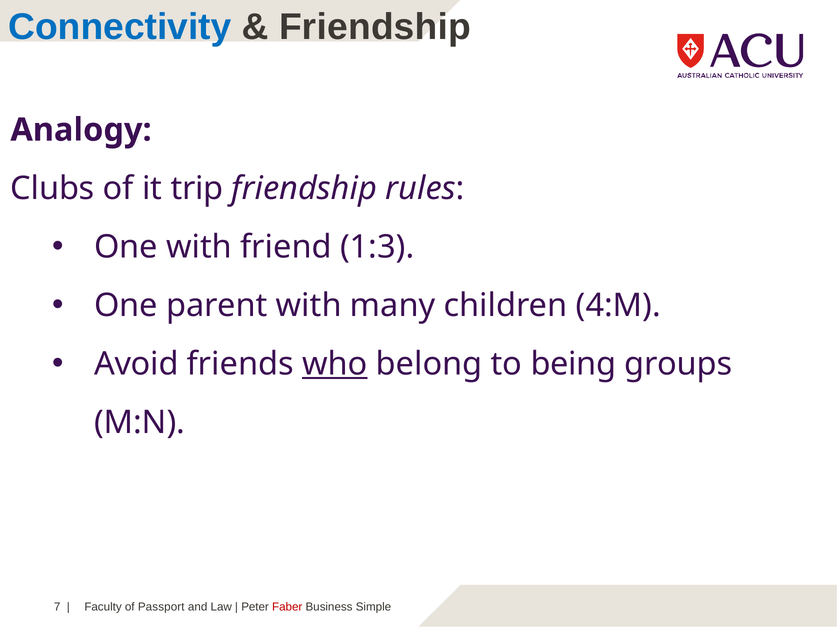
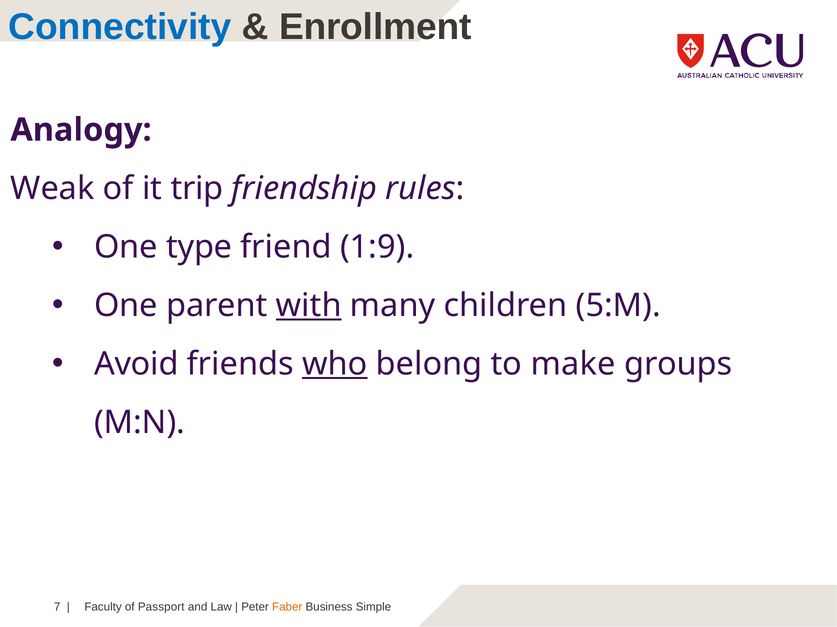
Friendship: Friendship -> Enrollment (375, 27)
Clubs: Clubs -> Weak (52, 189)
One with: with -> type (199, 247)
1:3: 1:3 -> 1:9 (377, 247)
with underline: none -> present (309, 306)
4:M: 4:M -> 5:M (618, 306)
being: being -> make (573, 365)
Faber colour: red -> orange (287, 608)
